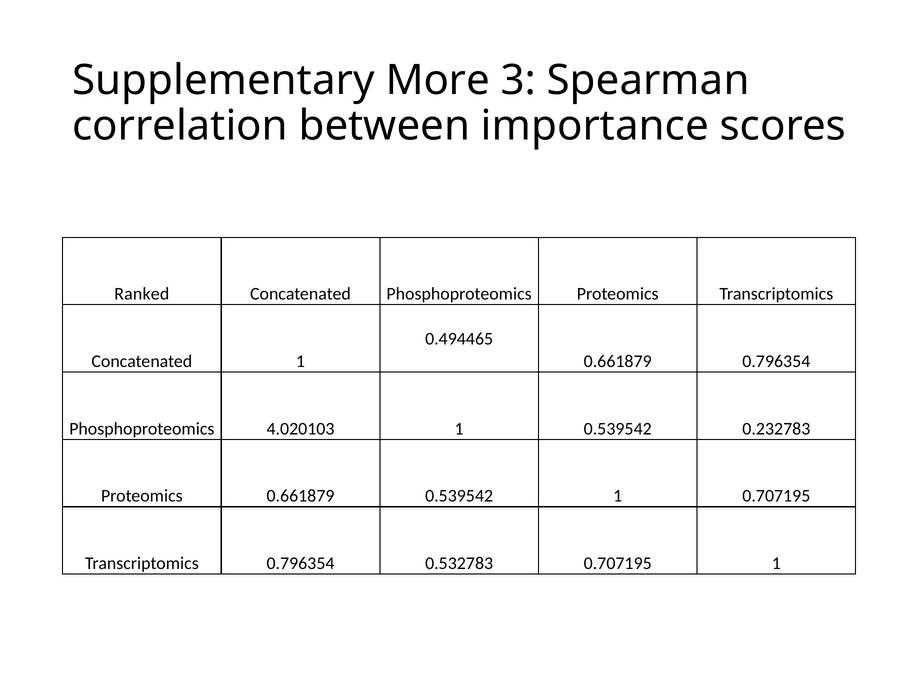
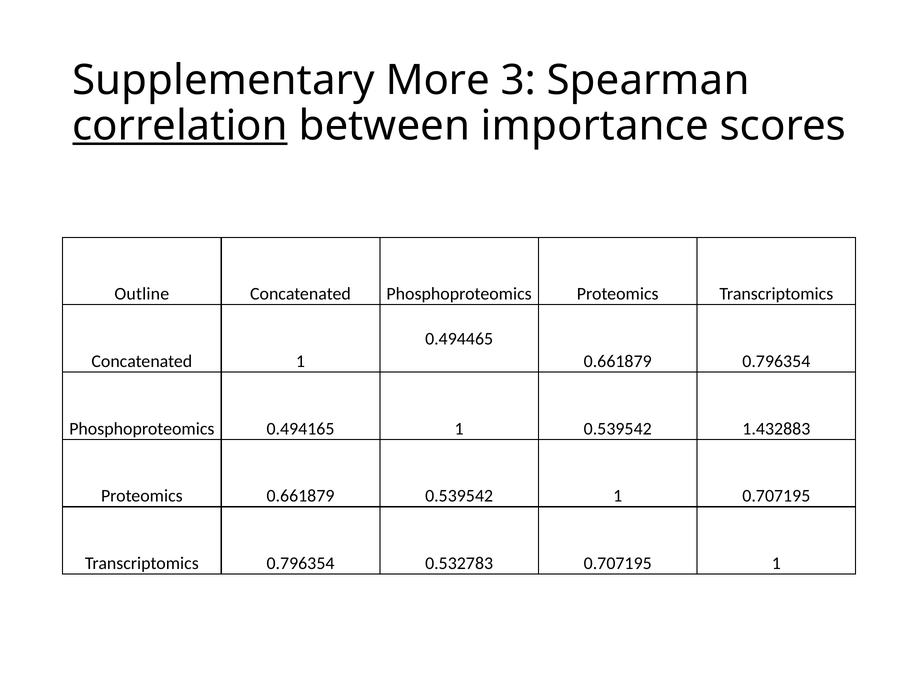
correlation underline: none -> present (180, 126)
Ranked: Ranked -> Outline (142, 294)
4.020103: 4.020103 -> 0.494165 (300, 429)
0.232783: 0.232783 -> 1.432883 (776, 429)
